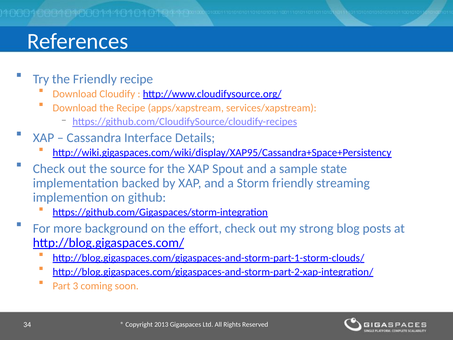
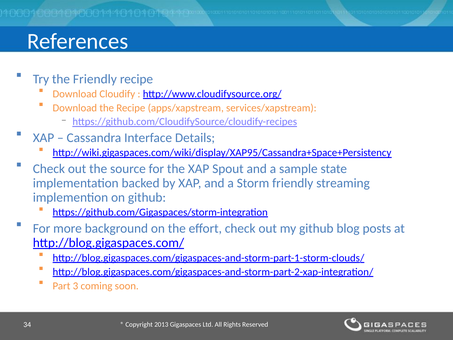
my strong: strong -> github (316, 228)
